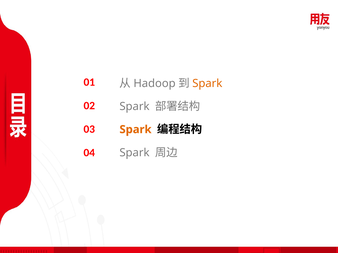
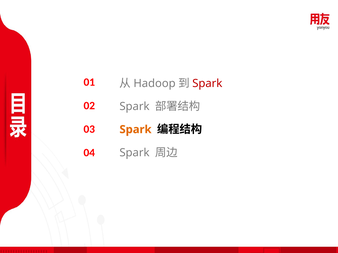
Spark colour: orange -> red (207, 83)
